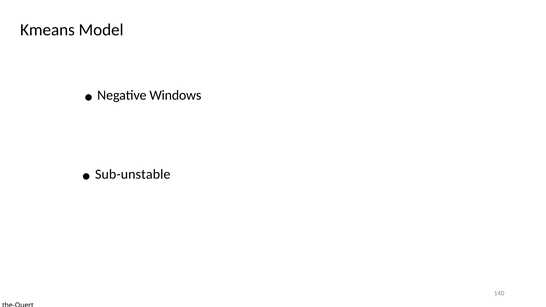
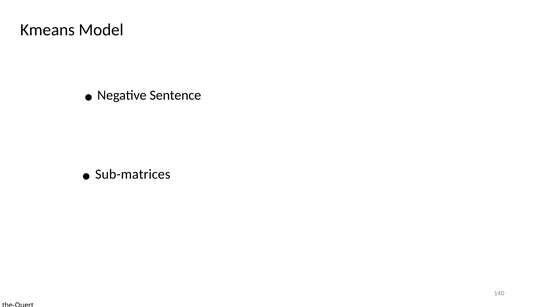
Windows: Windows -> Sentence (175, 95)
Sub-unstable: Sub-unstable -> Sub-matrices (133, 174)
